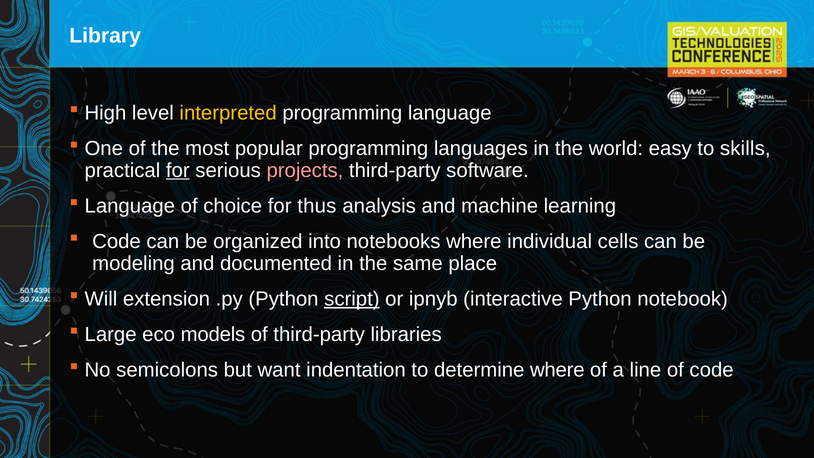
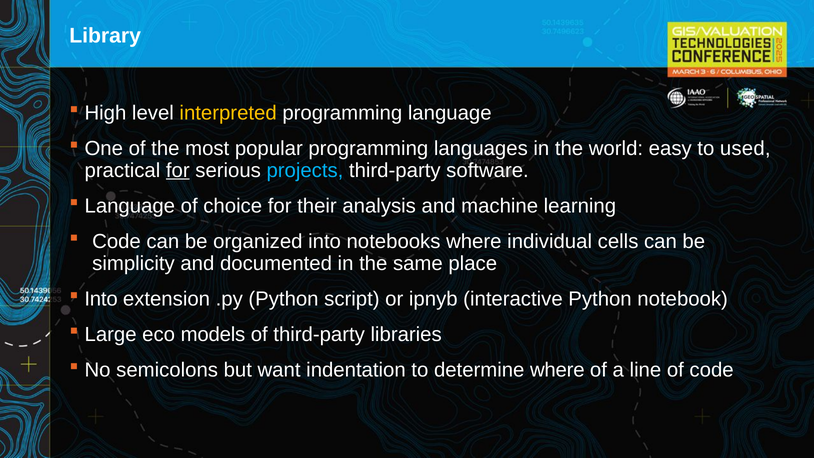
skills: skills -> used (745, 148)
projects colour: pink -> light blue (305, 170)
thus: thus -> their (317, 206)
modeling: modeling -> simplicity (133, 263)
Will: Will -> Into (101, 299)
script underline: present -> none (352, 299)
